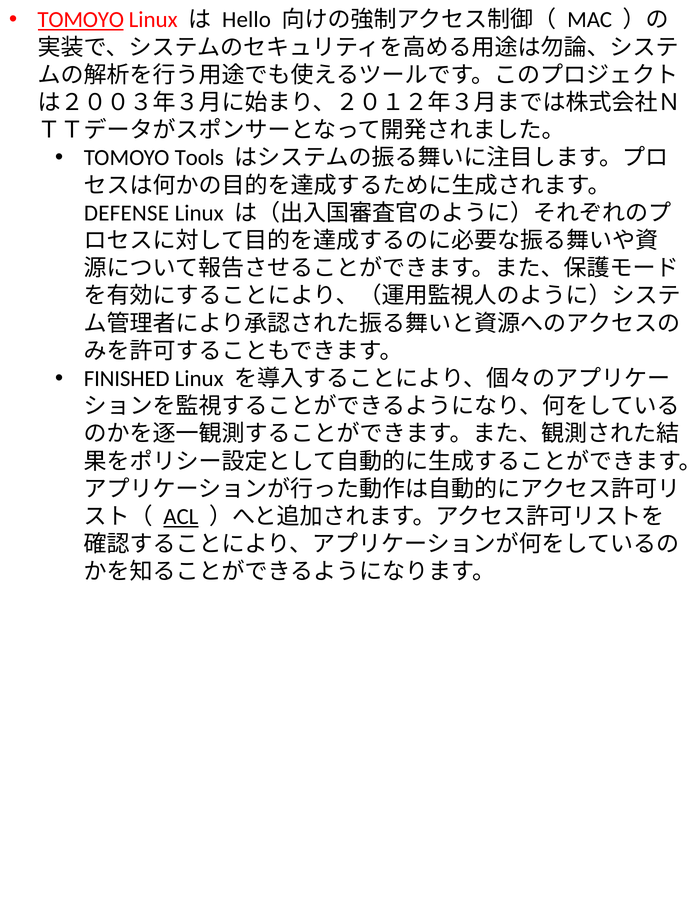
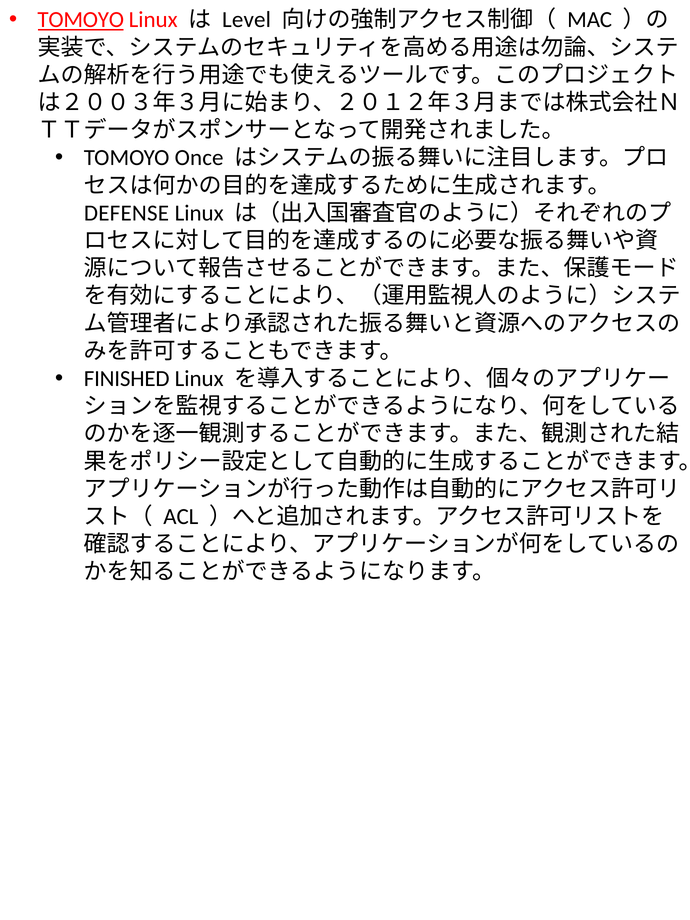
Hello: Hello -> Level (246, 20)
Tools: Tools -> Once (199, 158)
ACL underline: present -> none (181, 517)
